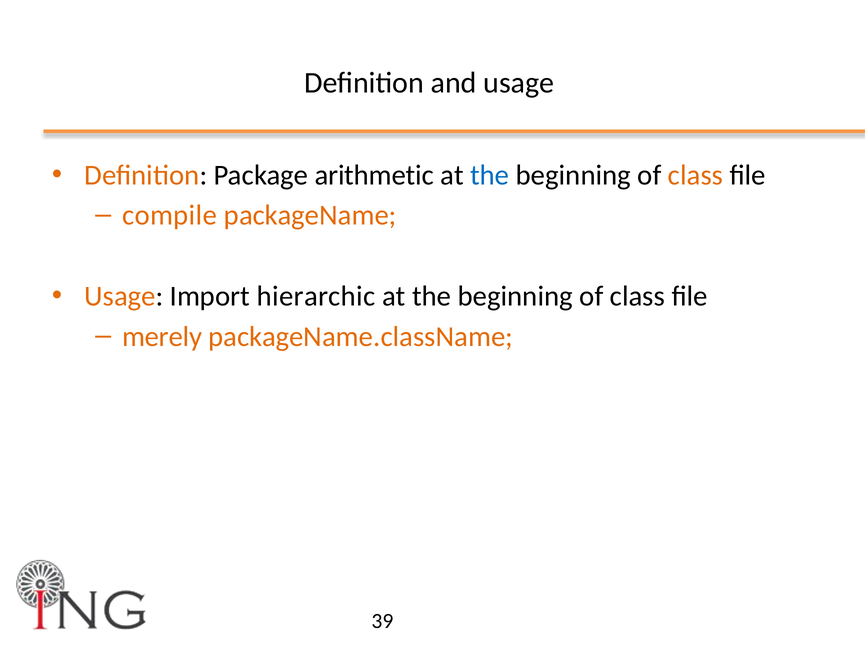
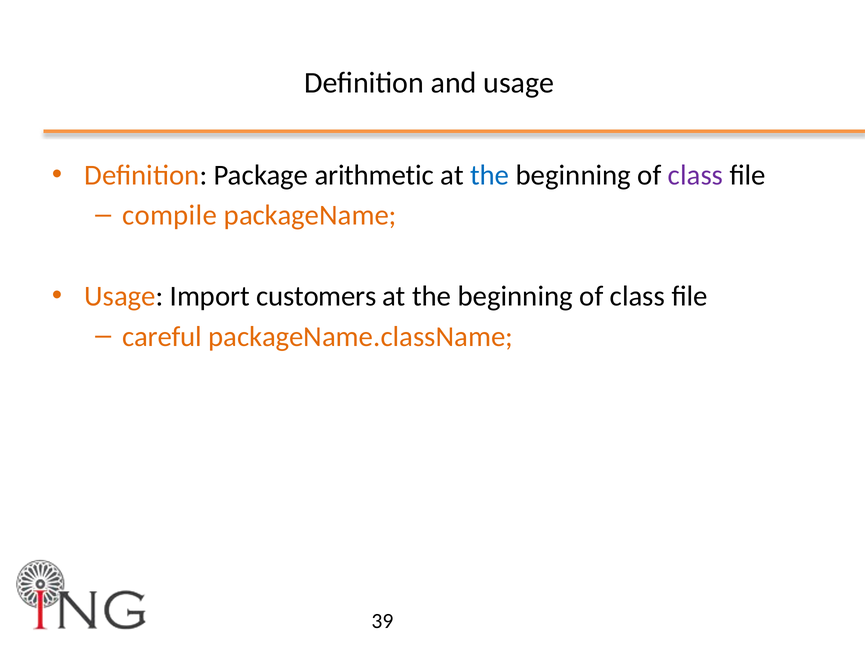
class colour: orange -> purple (696, 175)
hierarchic: hierarchic -> customers (316, 296)
merely: merely -> careful (162, 336)
